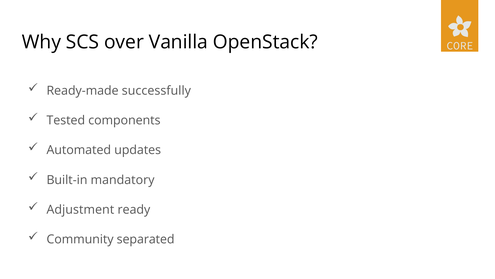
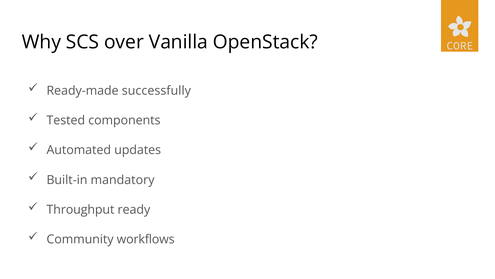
Adjustment: Adjustment -> Throughput (80, 209)
separated: separated -> workflows (146, 239)
